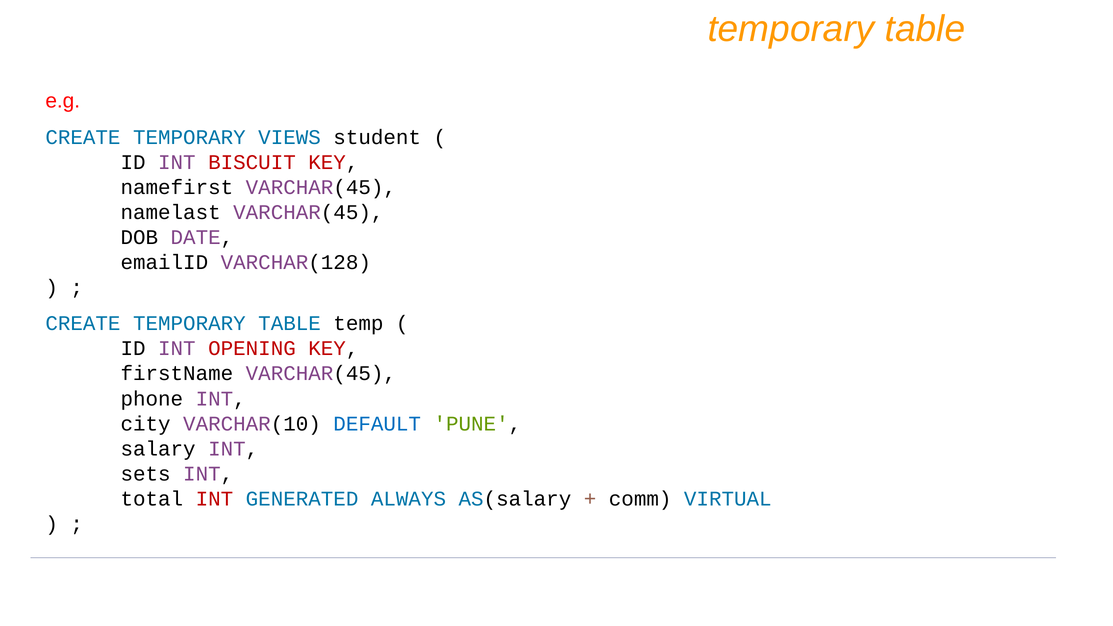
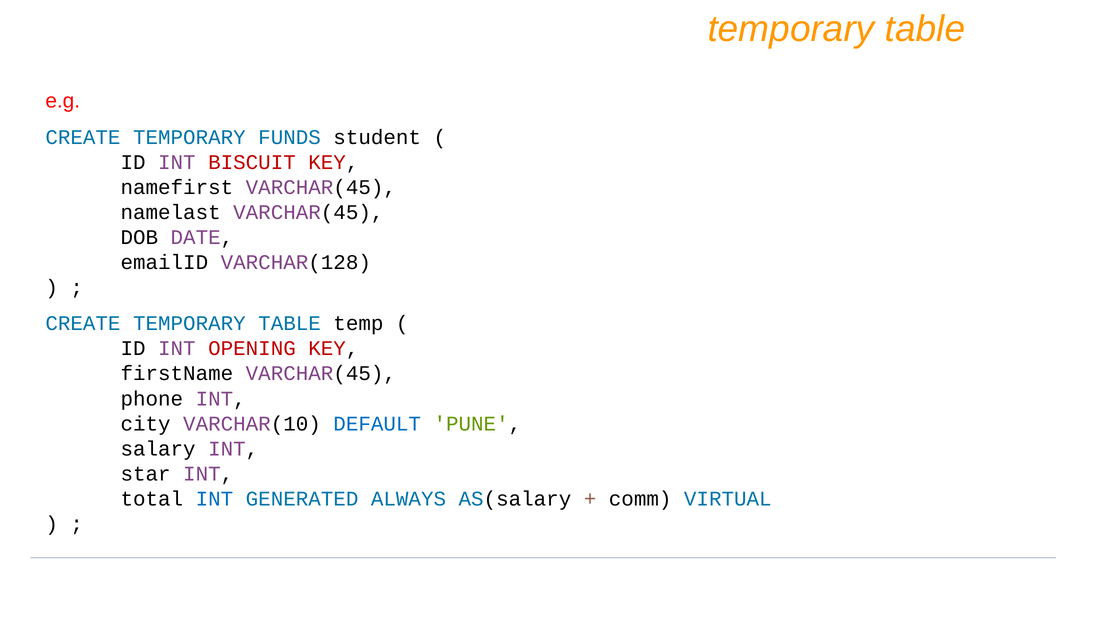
VIEWS: VIEWS -> FUNDS (290, 137)
sets: sets -> star (146, 474)
INT colour: red -> blue (214, 499)
